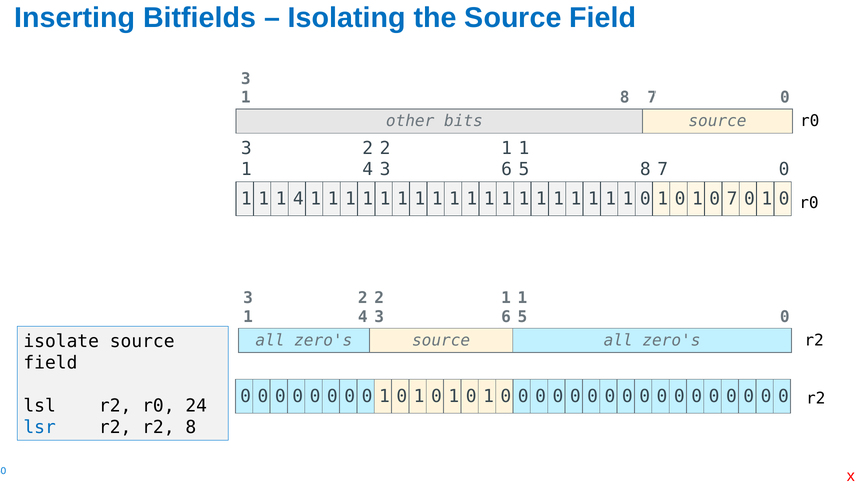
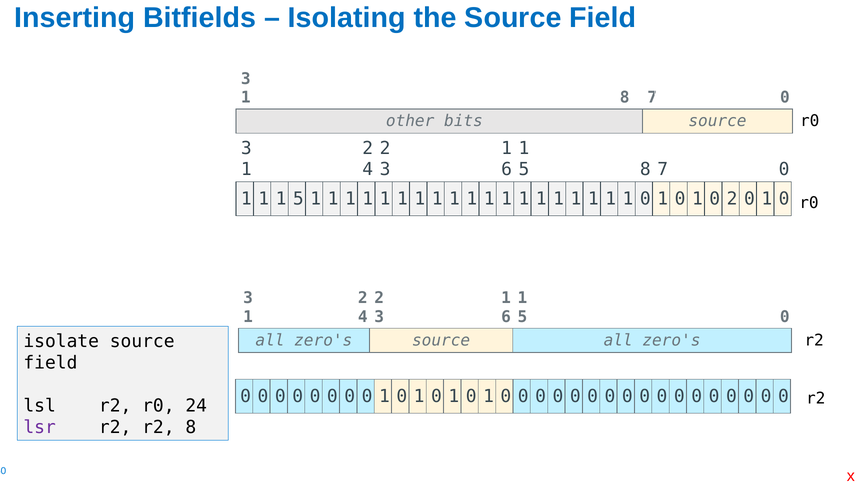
1 1 4: 4 -> 5 (298, 199)
0 7: 7 -> 2 (732, 199)
lsr colour: blue -> purple (40, 428)
